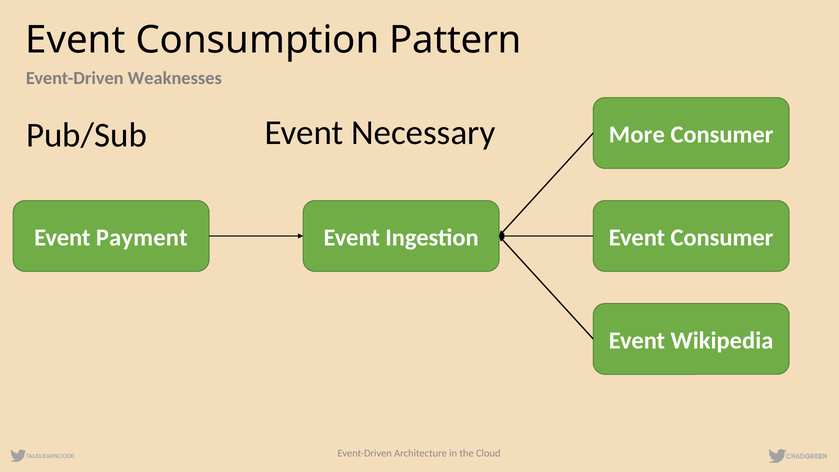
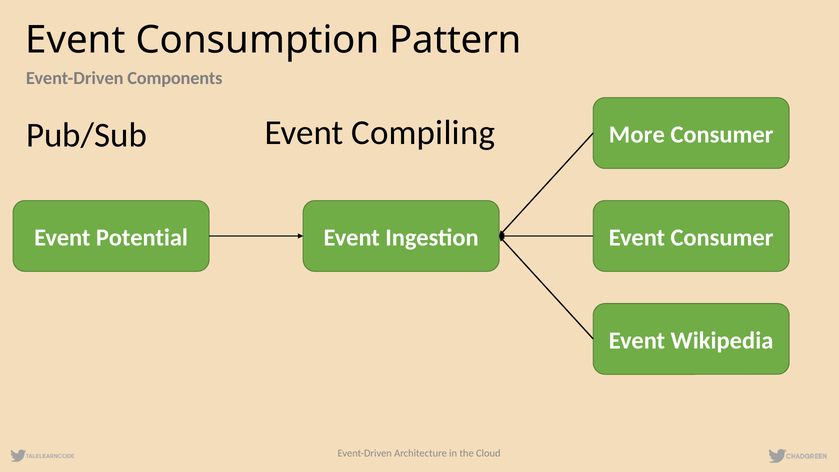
Weaknesses: Weaknesses -> Components (175, 78)
Necessary: Necessary -> Compiling (423, 133)
Payment: Payment -> Potential (142, 238)
